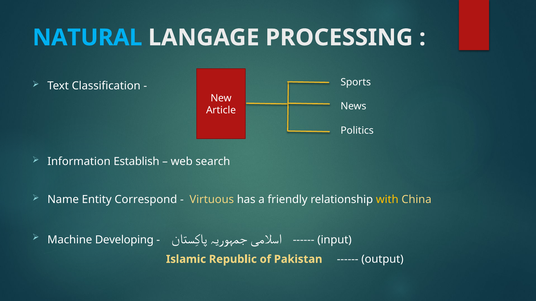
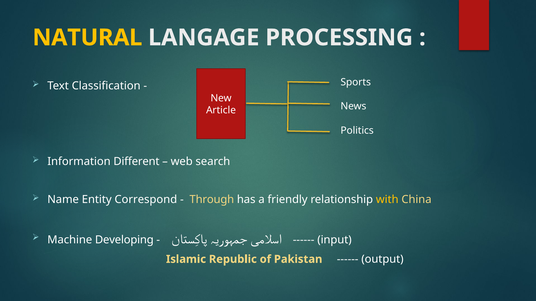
NATURAL colour: light blue -> yellow (87, 38)
Establish: Establish -> Different (136, 162)
Virtuous: Virtuous -> Through (212, 200)
